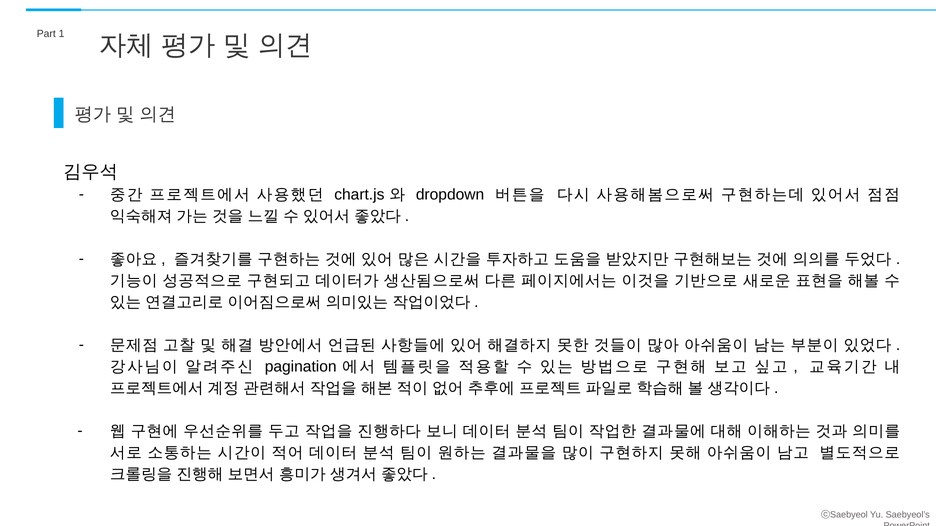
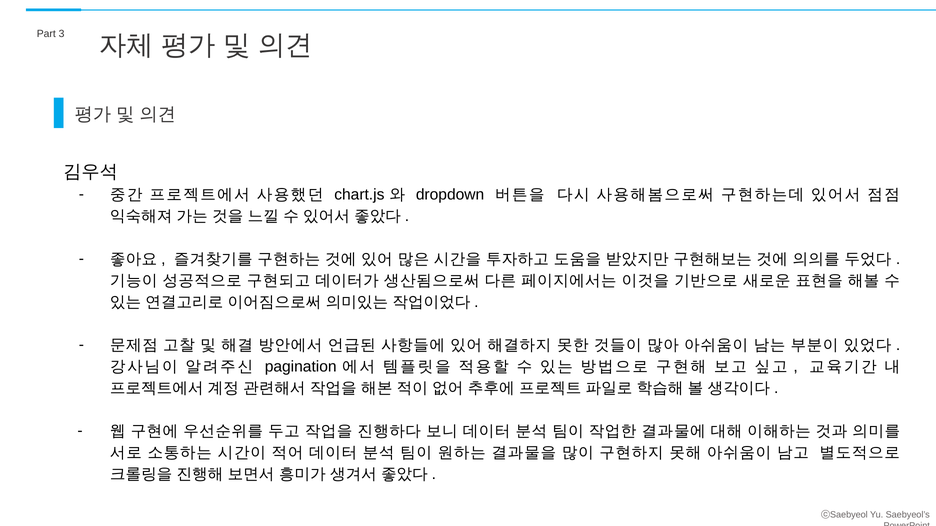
1: 1 -> 3 (62, 34)
